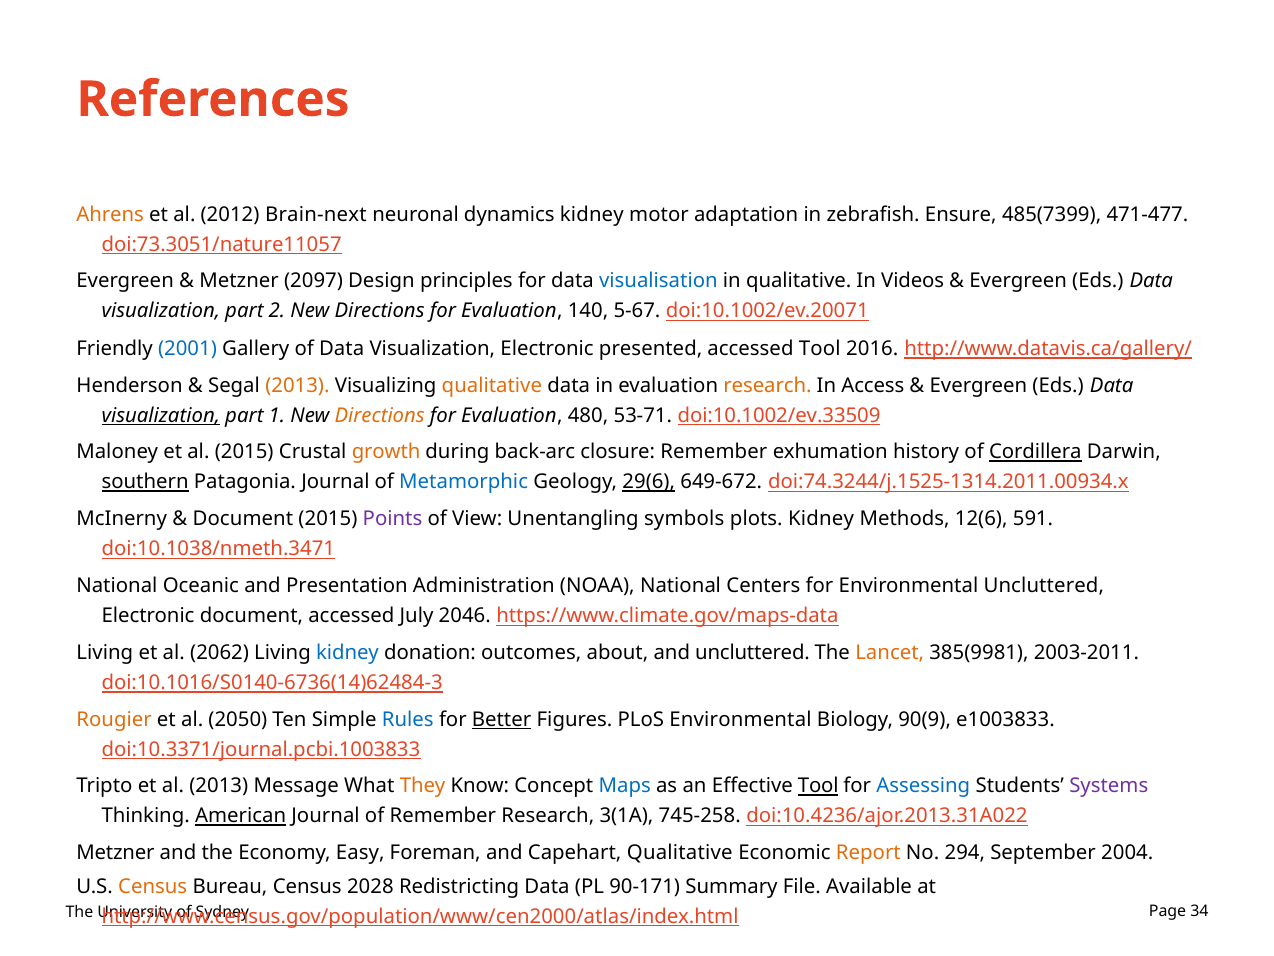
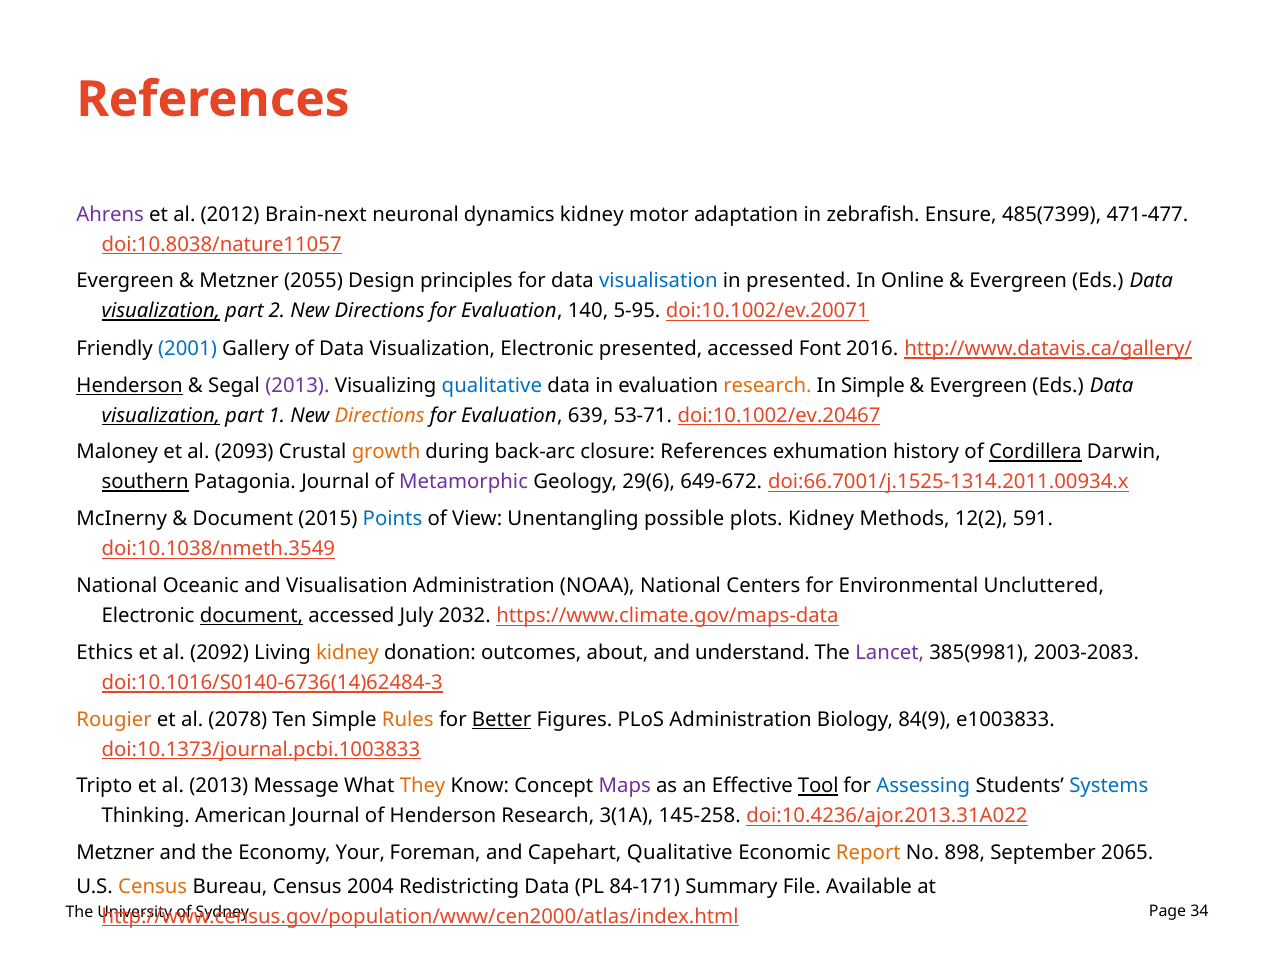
Ahrens colour: orange -> purple (110, 214)
doi:73.3051/nature11057: doi:73.3051/nature11057 -> doi:10.8038/nature11057 (222, 244)
2097: 2097 -> 2055 (314, 281)
in qualitative: qualitative -> presented (799, 281)
Videos: Videos -> Online (913, 281)
visualization underline: none -> present (161, 311)
5-67: 5-67 -> 5-95 (637, 311)
accessed Tool: Tool -> Font (820, 348)
Henderson underline: none -> present (130, 385)
2013 colour: orange -> purple (297, 385)
qualitative colour: orange -> blue (492, 385)
In Access: Access -> Simple (873, 385)
480: 480 -> 639 (588, 415)
doi:10.1002/ev.33509: doi:10.1002/ev.33509 -> doi:10.1002/ev.20467 (779, 415)
al 2015: 2015 -> 2093 (244, 452)
closure Remember: Remember -> References (714, 452)
Metamorphic colour: blue -> purple (464, 482)
29(6 underline: present -> none (649, 482)
doi:74.3244/j.1525-1314.2011.00934.x: doi:74.3244/j.1525-1314.2011.00934.x -> doi:66.7001/j.1525-1314.2011.00934.x (948, 482)
Points colour: purple -> blue (393, 519)
symbols: symbols -> possible (684, 519)
12(6: 12(6 -> 12(2 (981, 519)
doi:10.1038/nmeth.3471: doi:10.1038/nmeth.3471 -> doi:10.1038/nmeth.3549 (218, 549)
and Presentation: Presentation -> Visualisation (347, 585)
document underline: none -> present (251, 615)
2046: 2046 -> 2032 (465, 615)
Living: Living -> Ethics (105, 652)
2062: 2062 -> 2092 (220, 652)
kidney colour: blue -> orange (347, 652)
and uncluttered: uncluttered -> understand (753, 652)
Lancet colour: orange -> purple (890, 652)
2003-2011: 2003-2011 -> 2003-2083 (1086, 652)
2050: 2050 -> 2078 (238, 719)
Rules colour: blue -> orange (408, 719)
PLoS Environmental: Environmental -> Administration (741, 719)
90(9: 90(9 -> 84(9 (925, 719)
doi:10.3371/journal.pcbi.1003833: doi:10.3371/journal.pcbi.1003833 -> doi:10.1373/journal.pcbi.1003833 (261, 749)
Maps colour: blue -> purple (625, 786)
Systems colour: purple -> blue (1109, 786)
American underline: present -> none (241, 816)
of Remember: Remember -> Henderson (443, 816)
745-258: 745-258 -> 145-258 (700, 816)
Easy: Easy -> Your (360, 853)
294: 294 -> 898 (965, 853)
2004: 2004 -> 2065 (1127, 853)
2028: 2028 -> 2004 (370, 886)
90-171: 90-171 -> 84-171 (645, 886)
